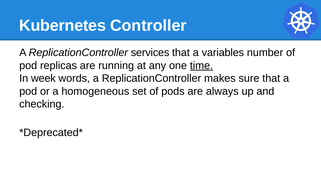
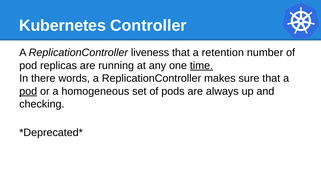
services: services -> liveness (150, 53)
variables: variables -> retention (223, 53)
week: week -> there (43, 78)
pod underline: none -> present (28, 91)
